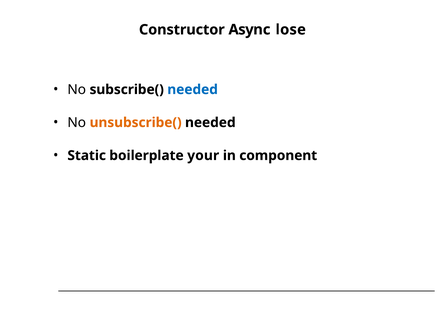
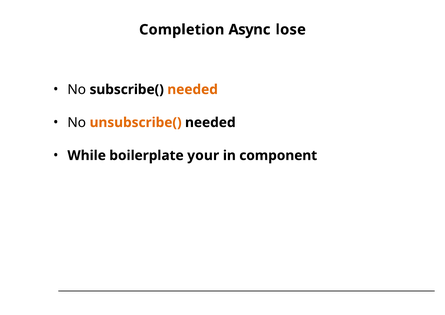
Constructor: Constructor -> Completion (182, 30)
needed colour: blue -> orange (193, 89)
Static: Static -> While (87, 155)
